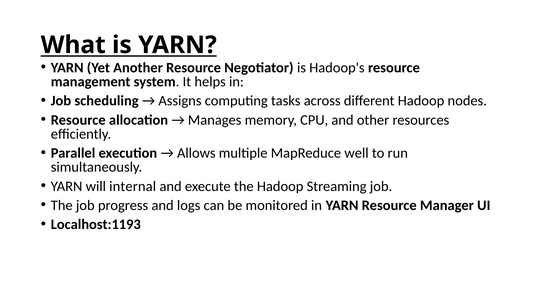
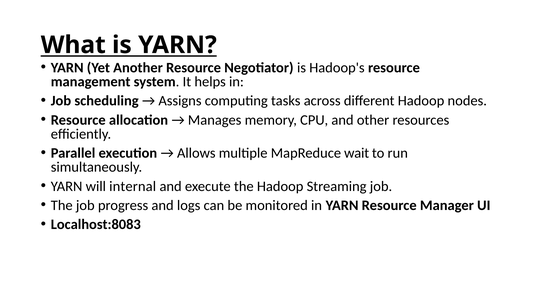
well: well -> wait (357, 153)
Localhost:1193: Localhost:1193 -> Localhost:8083 (96, 224)
